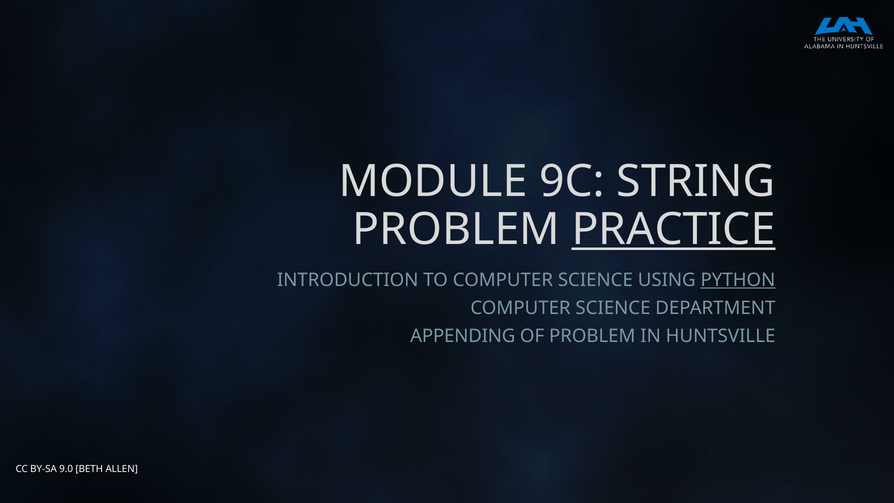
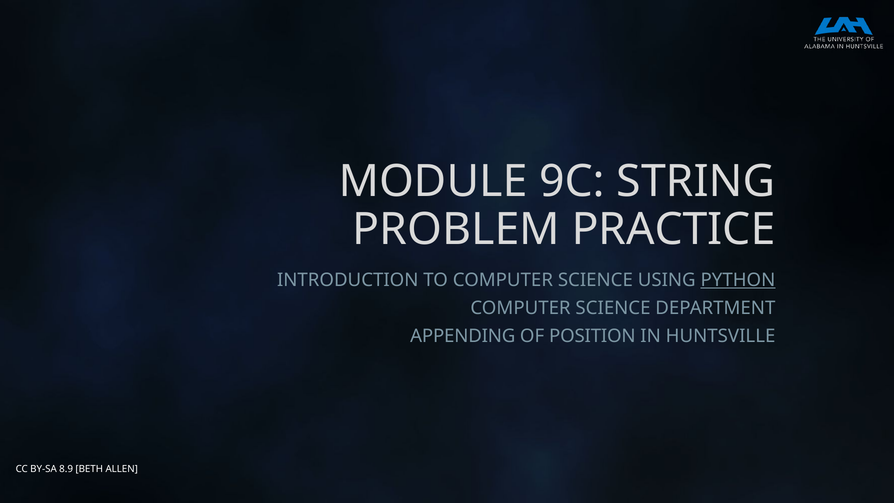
PRACTICE underline: present -> none (673, 230)
OF PROBLEM: PROBLEM -> POSITION (592, 336)
9.0: 9.0 -> 8.9 (66, 469)
